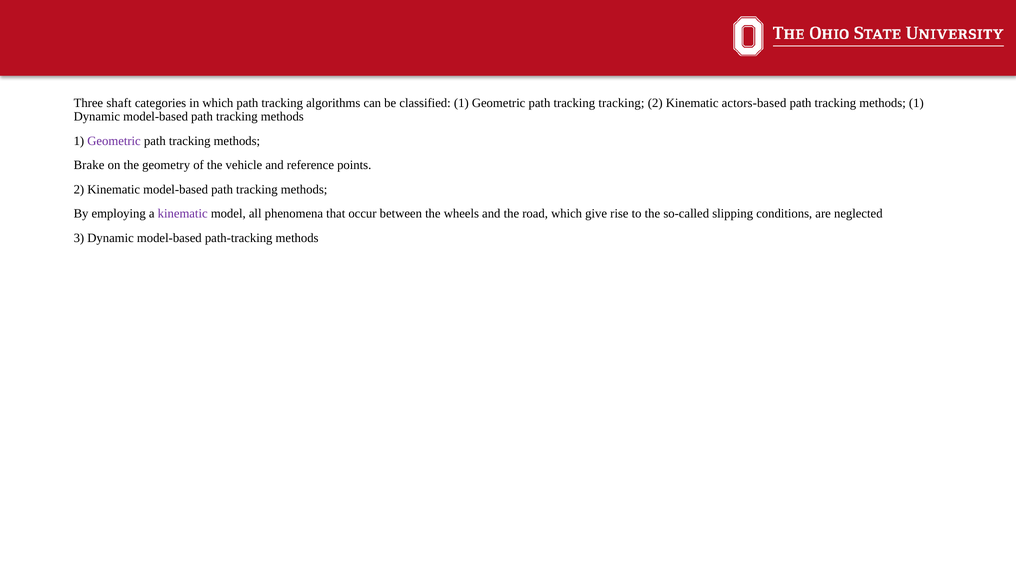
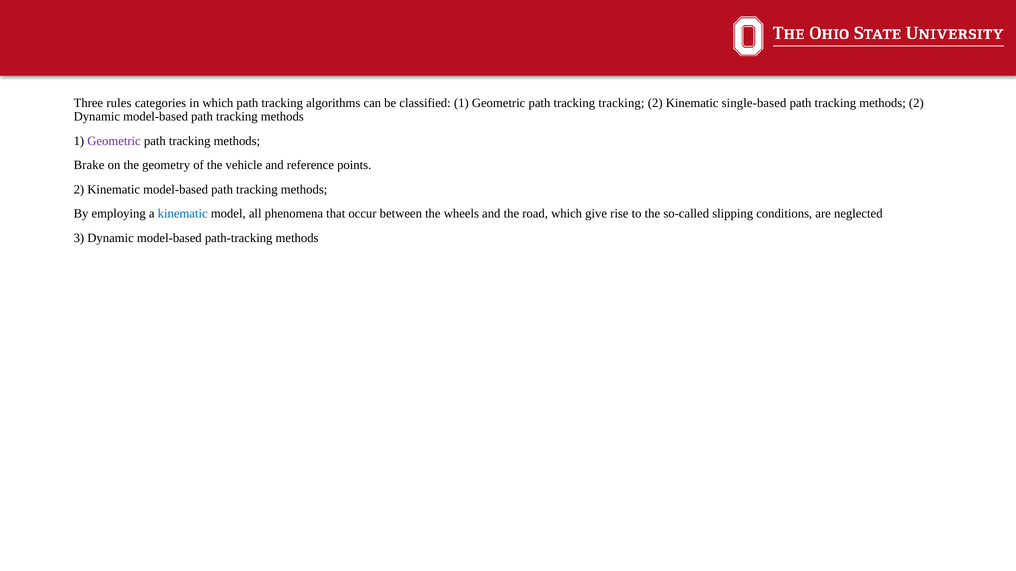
shaft: shaft -> rules (119, 103)
actors-based: actors-based -> single-based (754, 103)
1: 1 -> 2 (916, 103)
kinematic colour: purple -> blue (183, 214)
